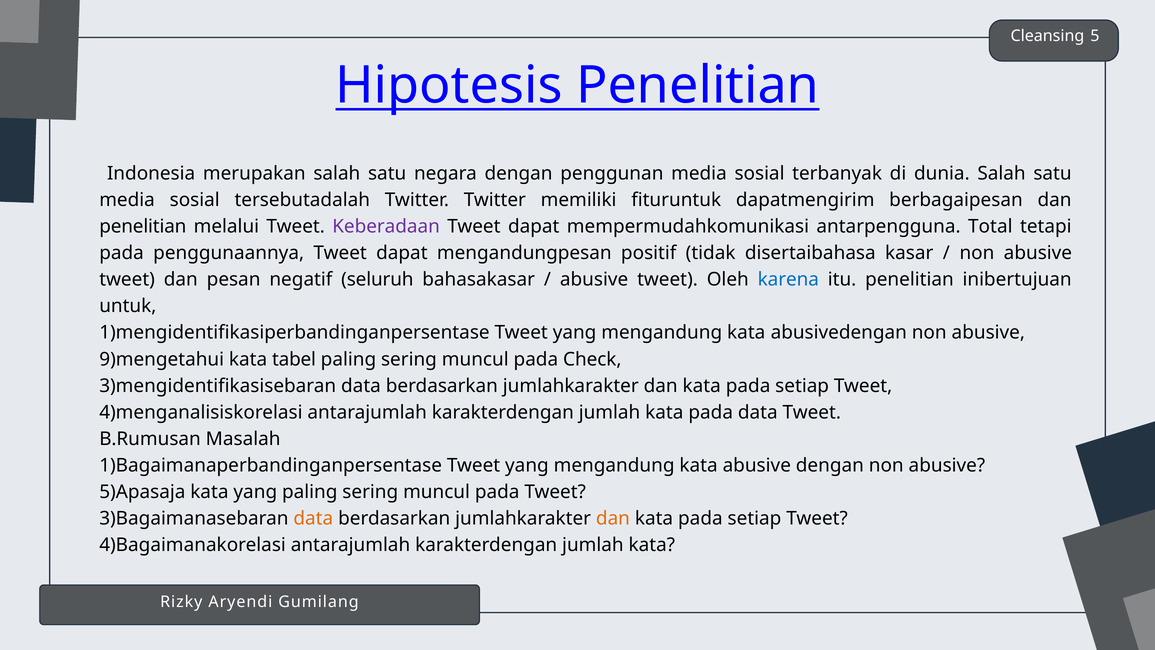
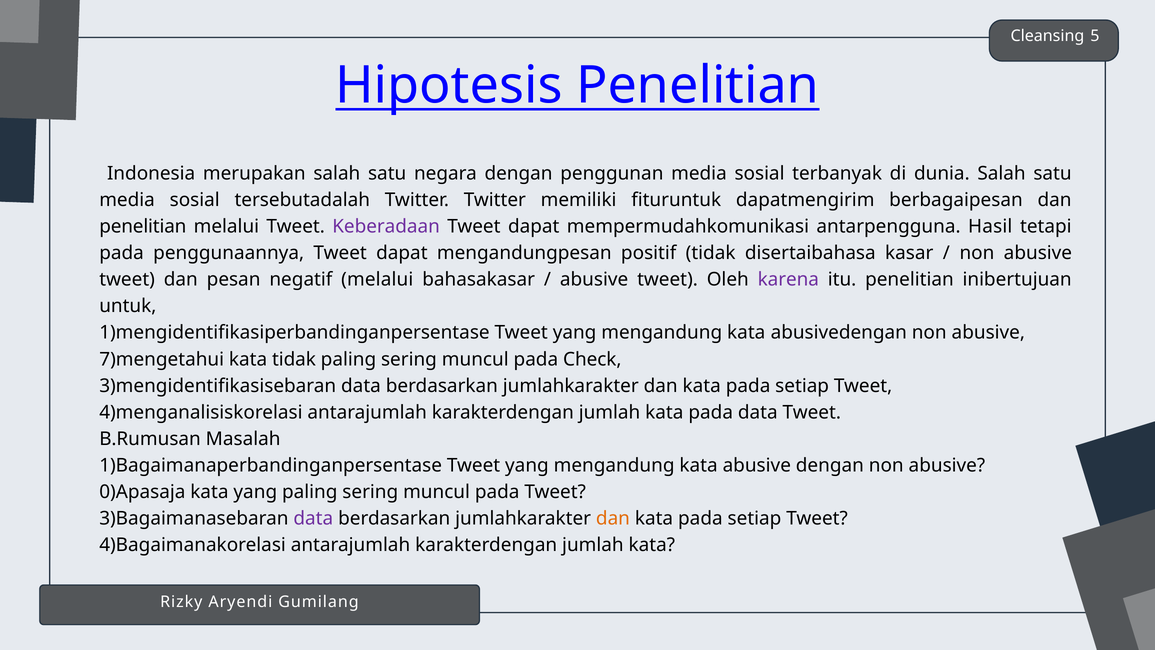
Total: Total -> Hasil (990, 226)
negatif seluruh: seluruh -> melalui (377, 279)
karena colour: blue -> purple (788, 279)
9)mengetahui: 9)mengetahui -> 7)mengetahui (162, 359)
kata tabel: tabel -> tidak (294, 359)
5)Apasaja: 5)Apasaja -> 0)Apasaja (142, 492)
data colour: orange -> purple (313, 518)
